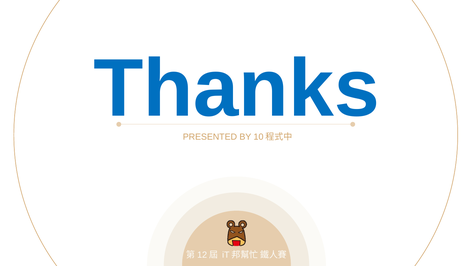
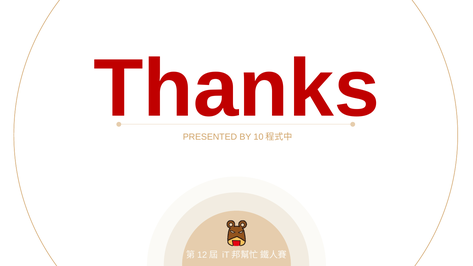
Thanks colour: blue -> red (236, 89)
